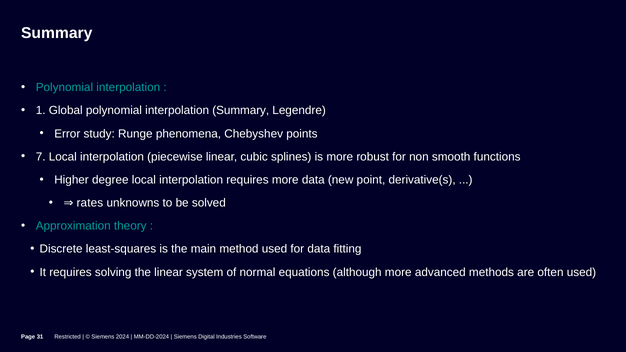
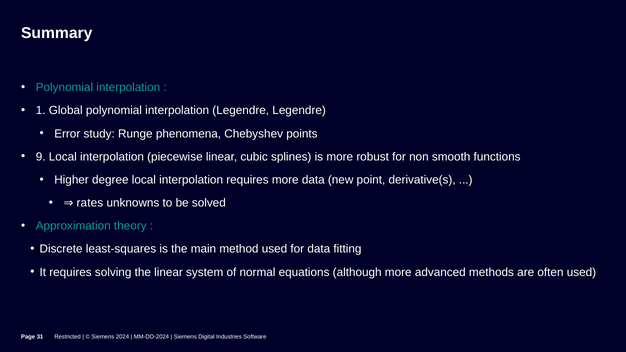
interpolation Summary: Summary -> Legendre (241, 111)
7: 7 -> 9 (41, 157)
